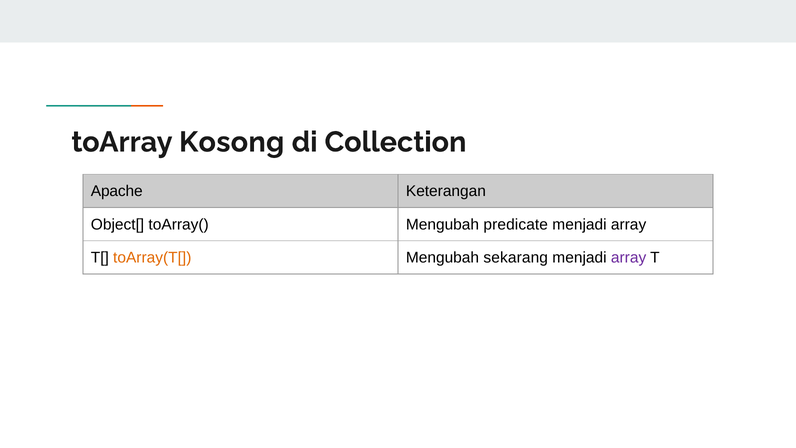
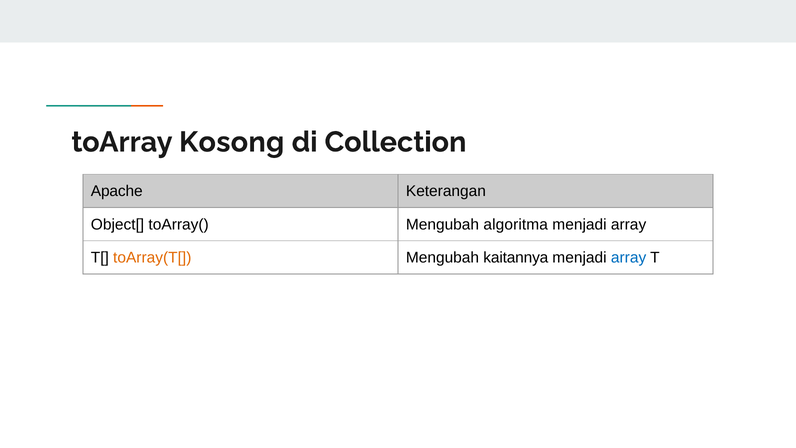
predicate: predicate -> algoritma (516, 224)
sekarang: sekarang -> kaitannya (516, 258)
array colour: purple -> blue (629, 258)
